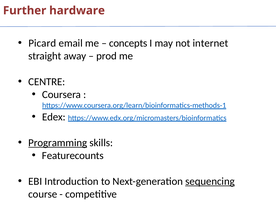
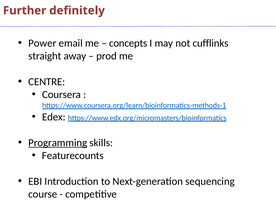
hardware: hardware -> definitely (77, 11)
Picard: Picard -> Power (42, 43)
internet: internet -> cufflinks (211, 43)
sequencing underline: present -> none (210, 181)
